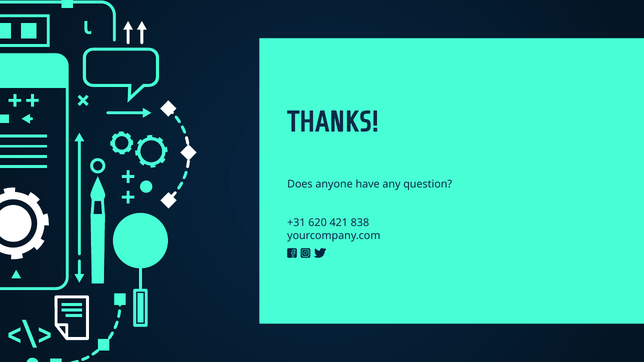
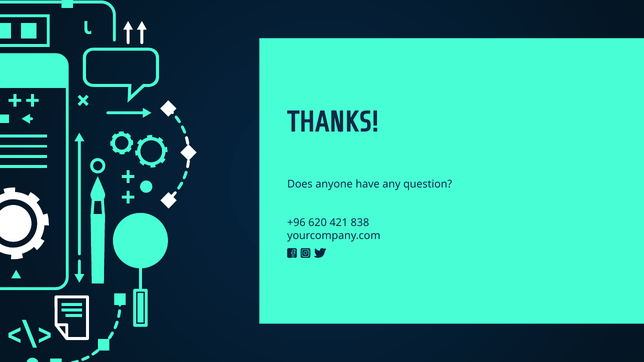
+31: +31 -> +96 (296, 223)
